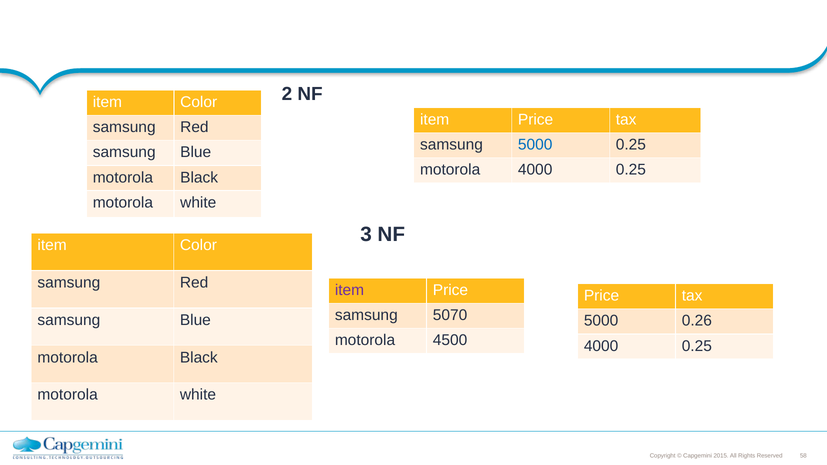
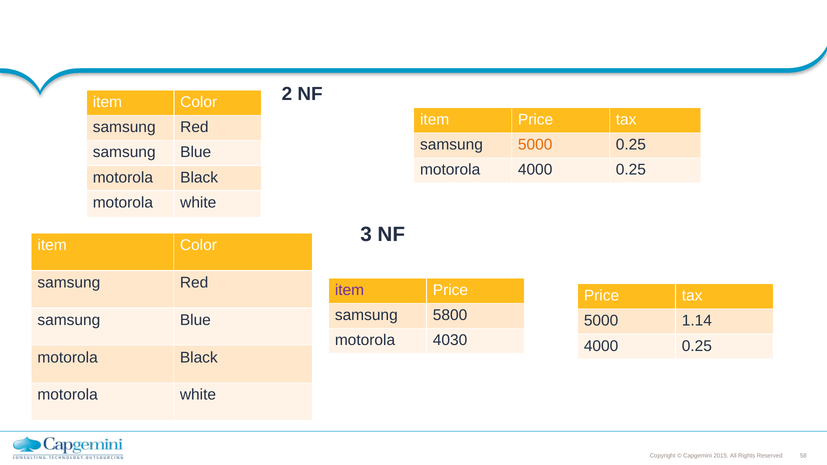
5000 colour: blue -> orange (535, 145)
5070: 5070 -> 5800 (450, 315)
0.26: 0.26 -> 1.14 (697, 321)
4500: 4500 -> 4030 (450, 340)
